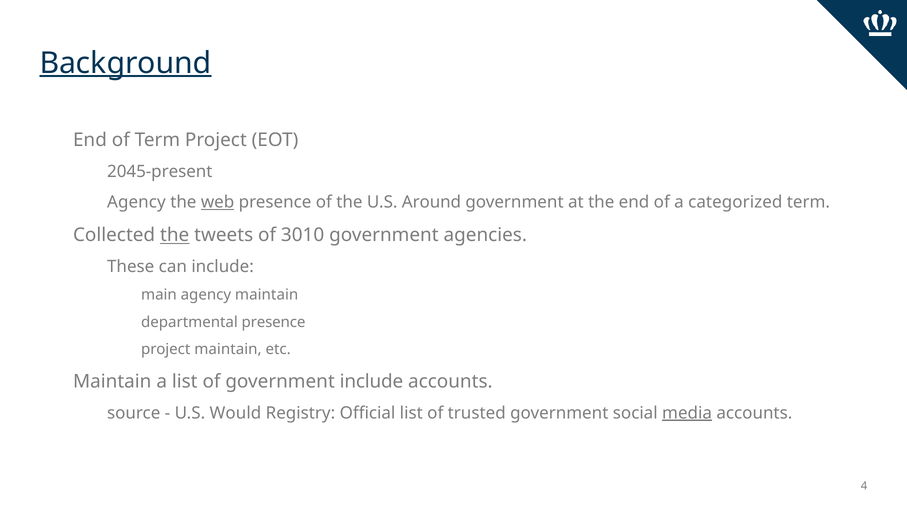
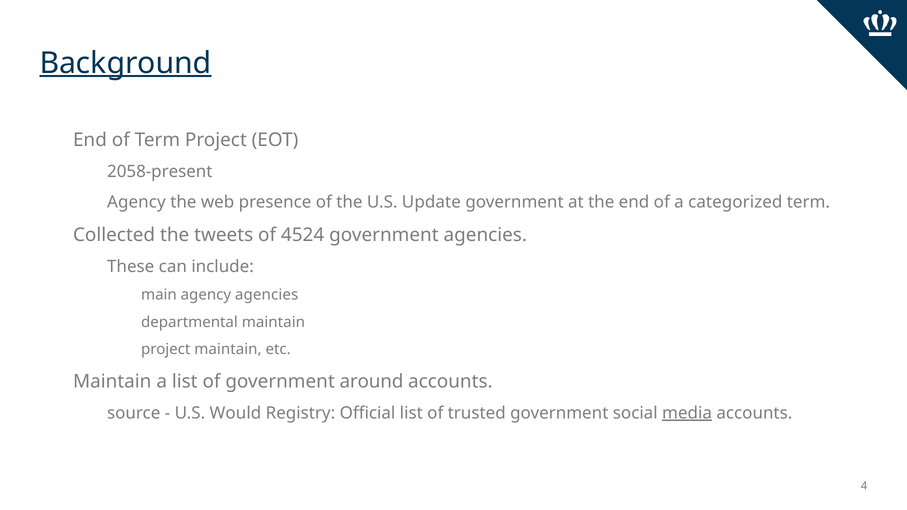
2045-present: 2045-present -> 2058-present (160, 172)
web underline: present -> none (218, 202)
Around: Around -> Update (431, 202)
the underline: present -> none (175, 235)
3010: 3010 -> 4524 (303, 235)
agency maintain: maintain -> agencies (267, 295)
departmental presence: presence -> maintain (273, 322)
government include: include -> around (371, 381)
